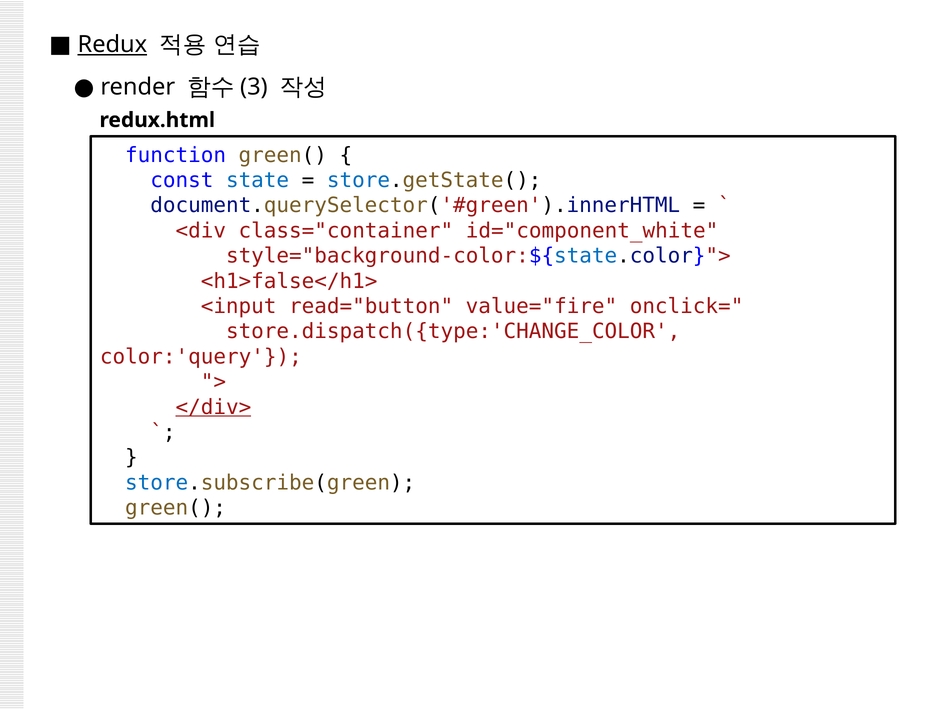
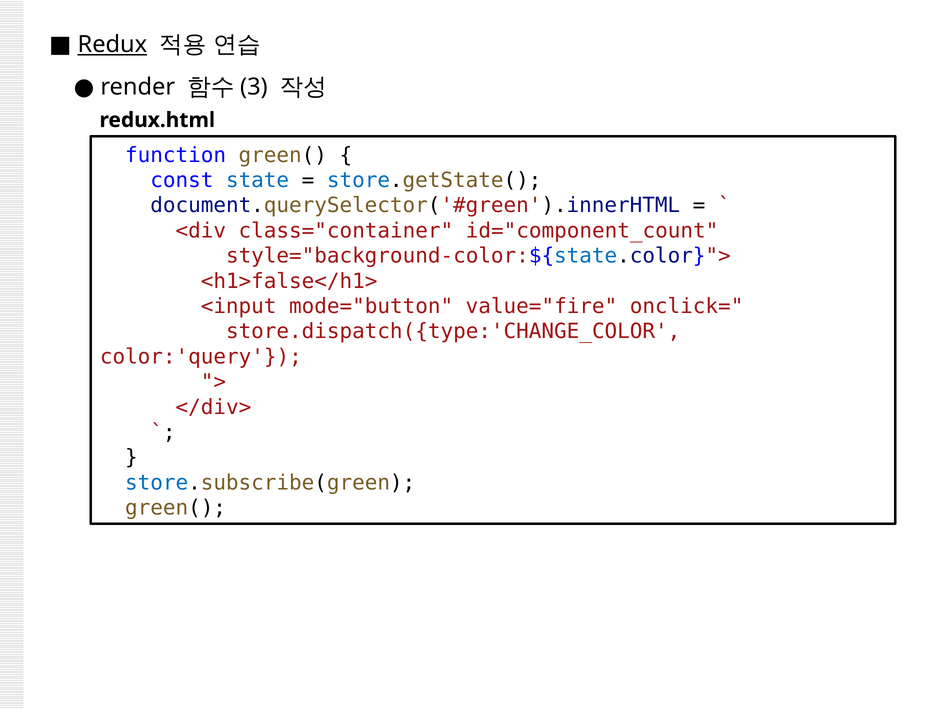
id="component_white: id="component_white -> id="component_count (592, 231)
read="button: read="button -> mode="button (371, 307)
</div> underline: present -> none (213, 407)
